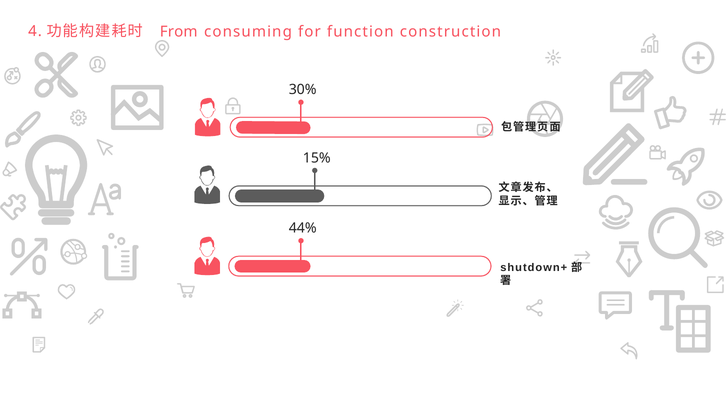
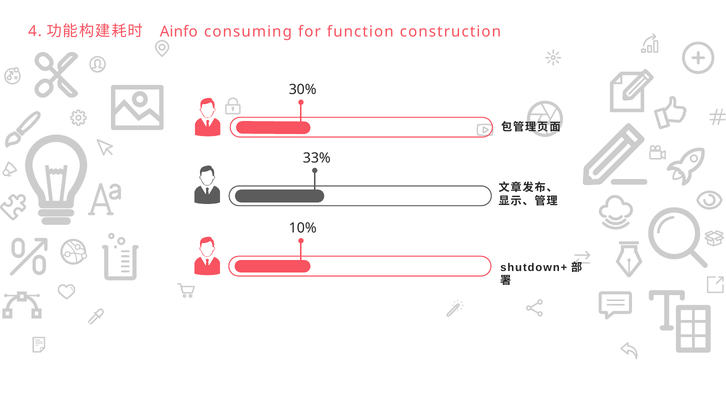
From: From -> Ainfo (179, 32)
15%: 15% -> 33% (317, 158)
44%: 44% -> 10% (303, 228)
